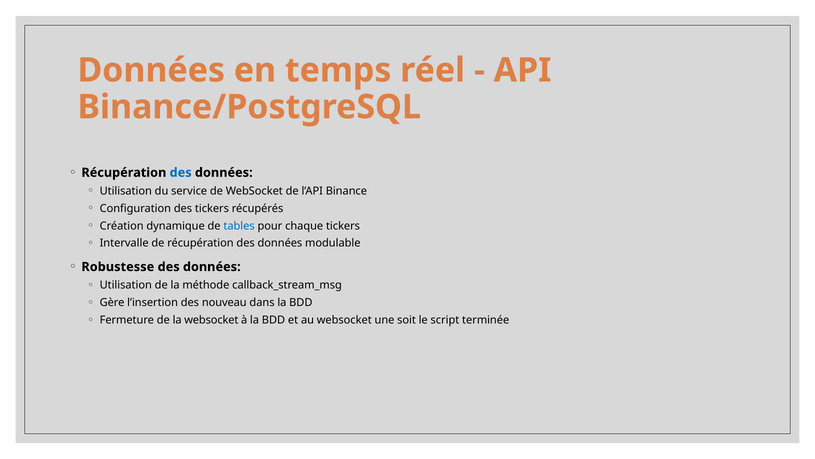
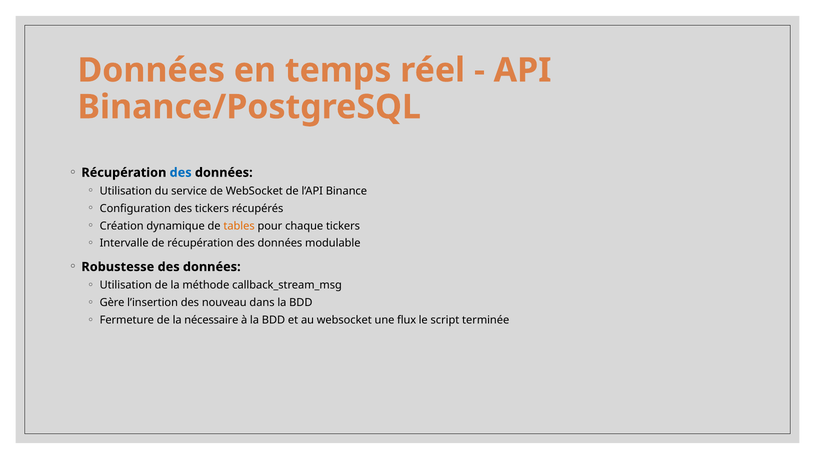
tables colour: blue -> orange (239, 226)
la websocket: websocket -> nécessaire (211, 320)
soit: soit -> flux (407, 320)
